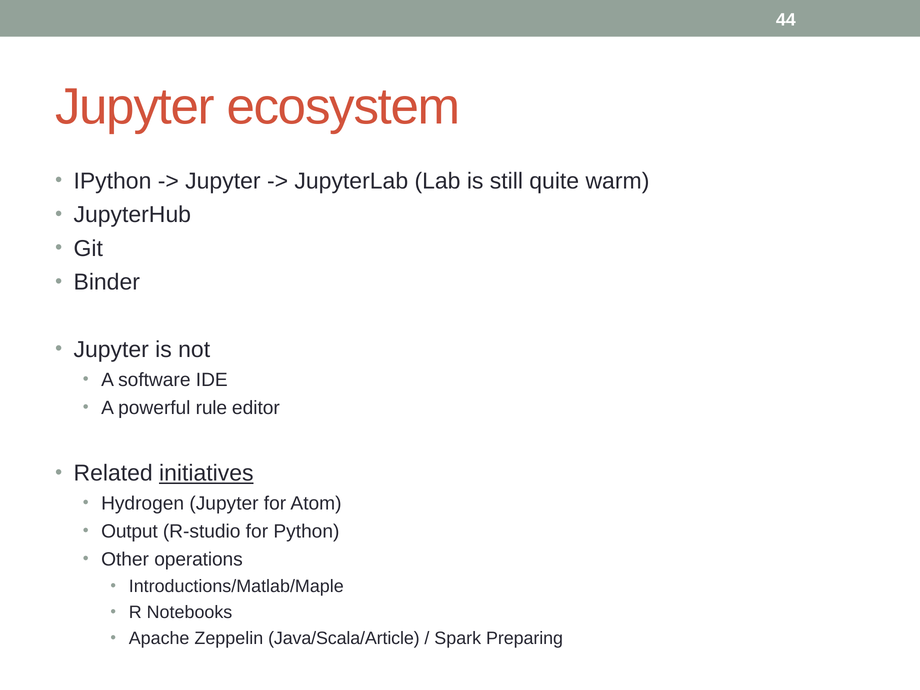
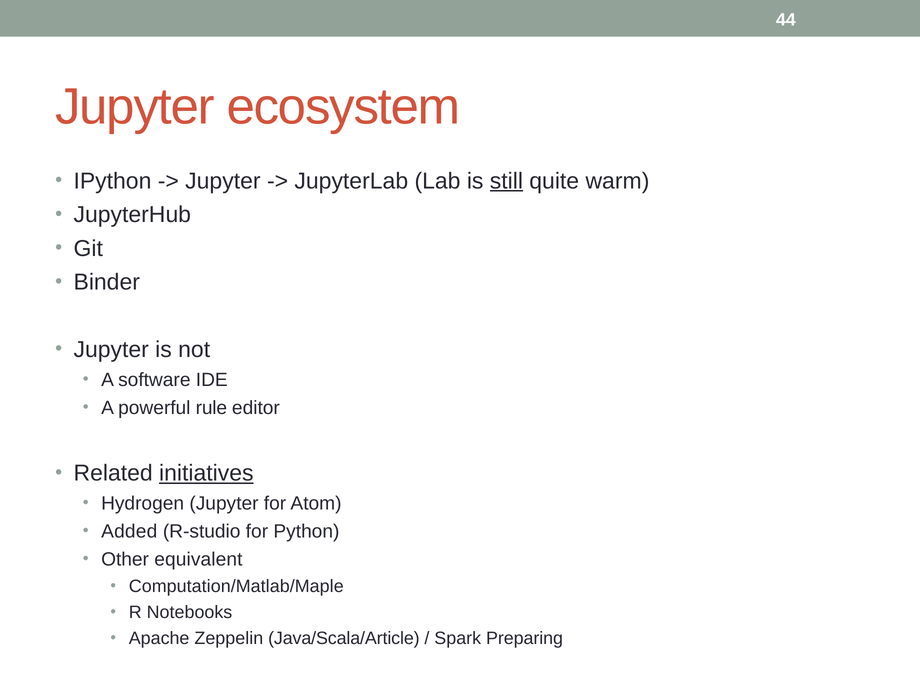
still underline: none -> present (506, 181)
Output: Output -> Added (129, 532)
operations: operations -> equivalent (198, 560)
Introductions/Matlab/Maple: Introductions/Matlab/Maple -> Computation/Matlab/Maple (236, 586)
